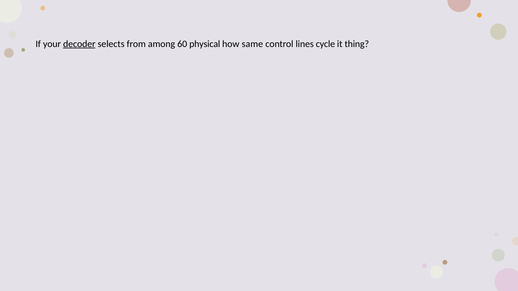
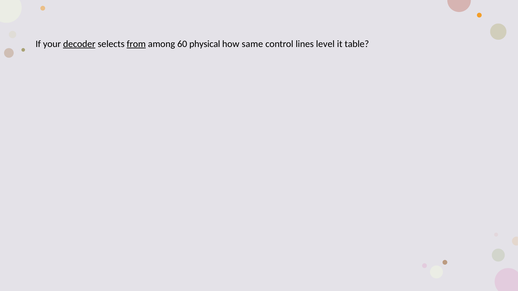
from underline: none -> present (136, 44)
cycle: cycle -> level (325, 44)
thing: thing -> table (357, 44)
